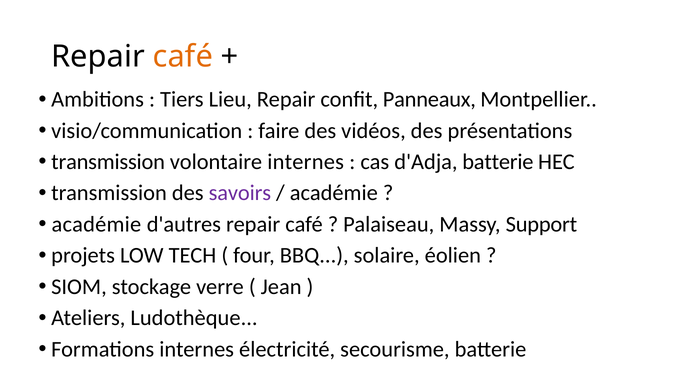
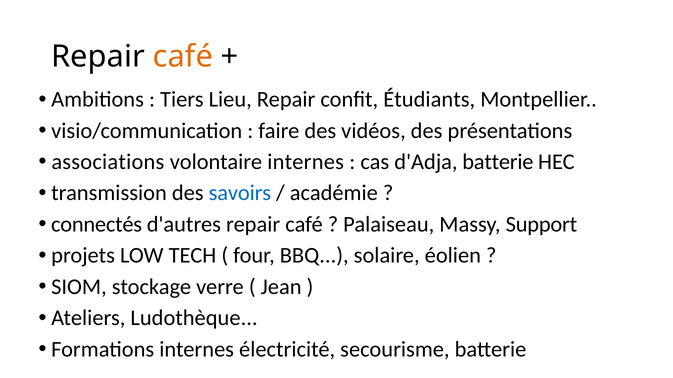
Panneaux: Panneaux -> Étudiants (429, 100)
transmission: transmission -> associations (108, 162)
savoirs colour: purple -> blue (240, 193)
académie: académie -> connectés (97, 225)
